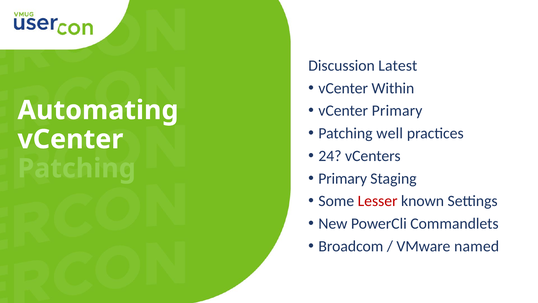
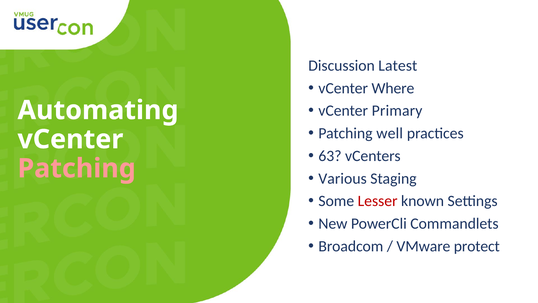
Within: Within -> Where (393, 88)
24: 24 -> 63 (330, 156)
Patching colour: light green -> pink (77, 168)
Primary: Primary -> Various (343, 178)
named: named -> protect (477, 246)
